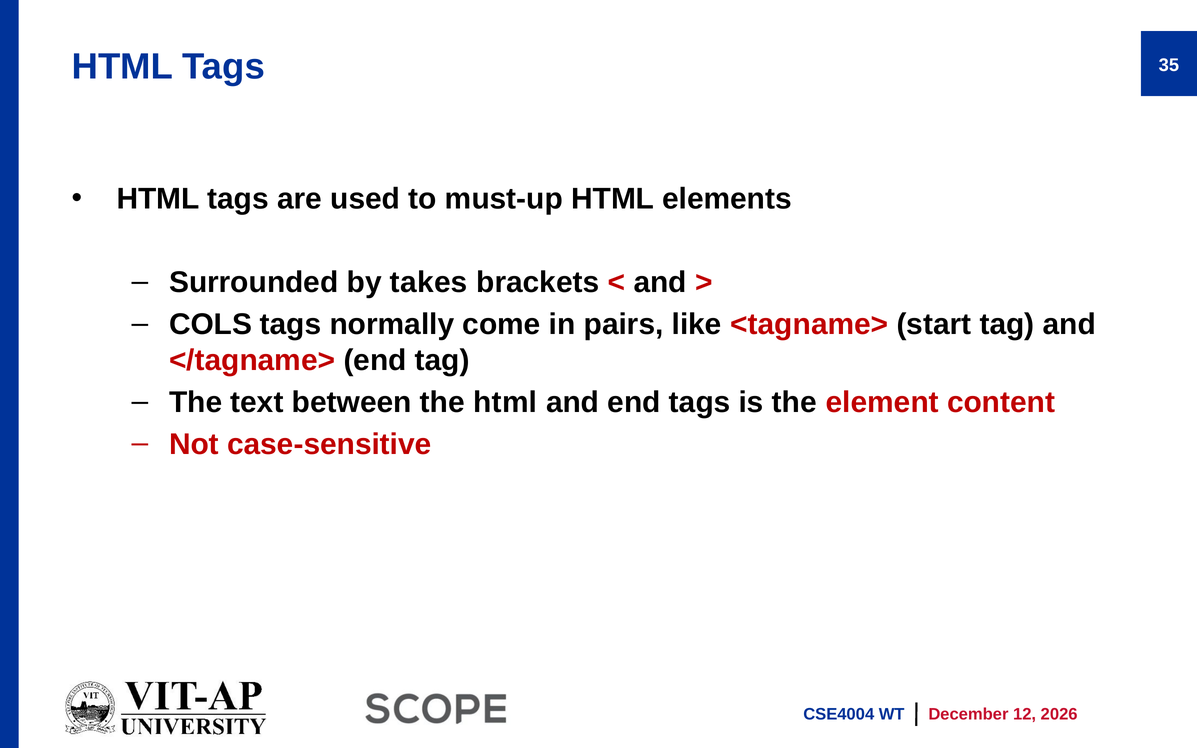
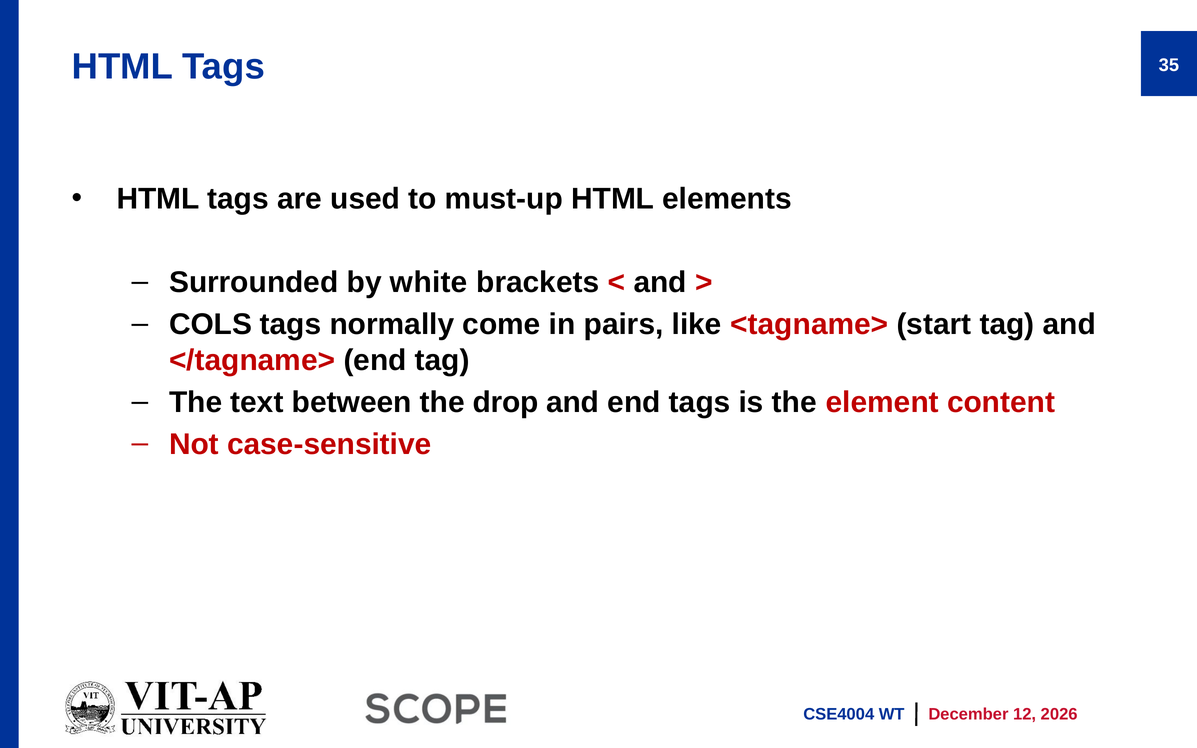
takes: takes -> white (429, 283)
the html: html -> drop (506, 402)
